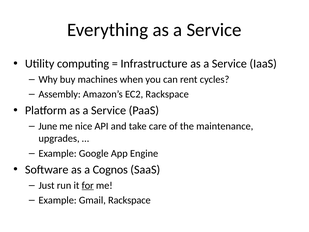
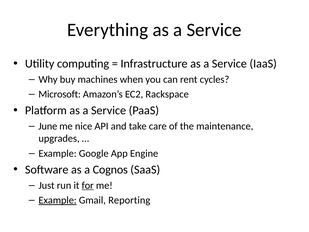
Assembly: Assembly -> Microsoft (60, 94)
Example underline: none -> present (58, 200)
Gmail Rackspace: Rackspace -> Reporting (129, 200)
